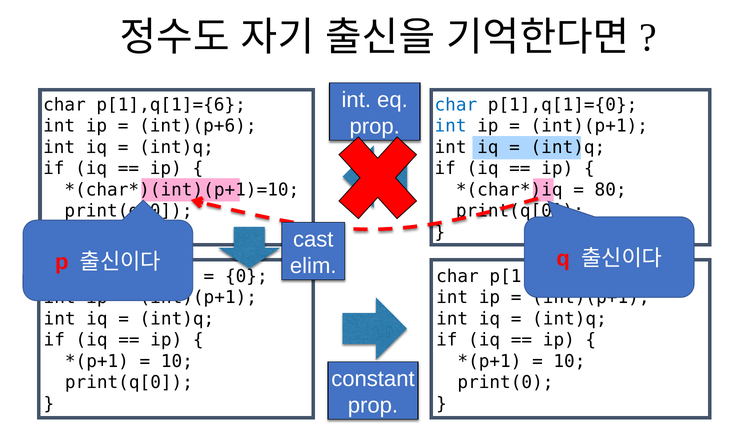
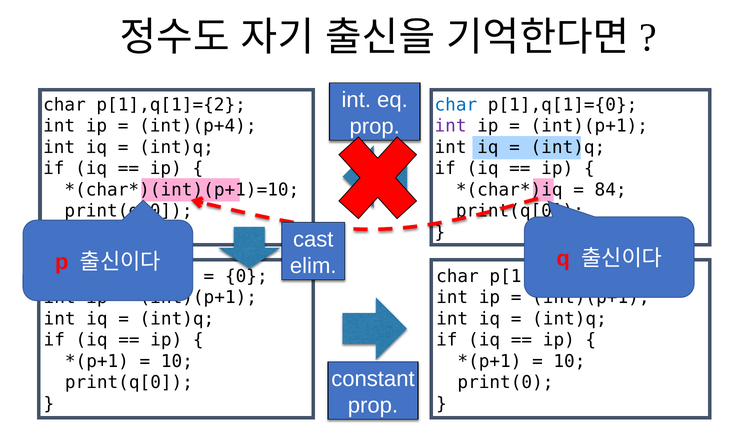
p[1],q[1]={6: p[1],q[1]={6 -> p[1],q[1]={2 (171, 105)
int)(p+6: int)(p+6 -> int)(p+4 (198, 126)
int colour: blue -> purple (451, 126)
80: 80 -> 84 (611, 190)
